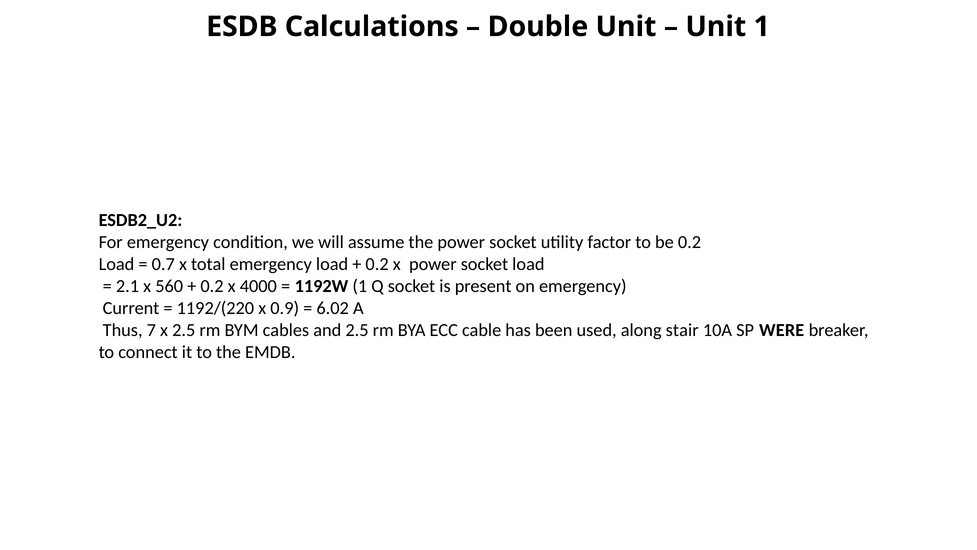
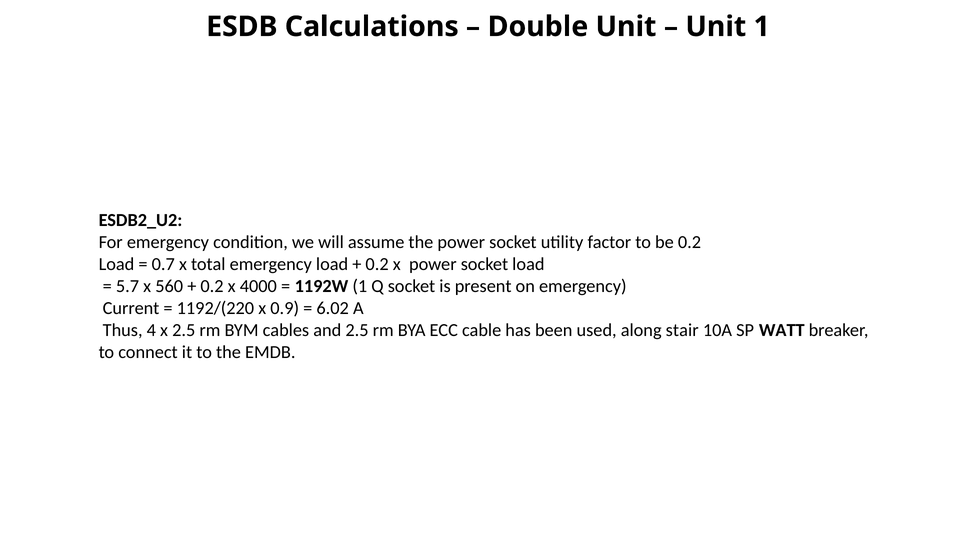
2.1: 2.1 -> 5.7 (128, 286)
7: 7 -> 4 (151, 330)
WERE: WERE -> WATT (782, 330)
